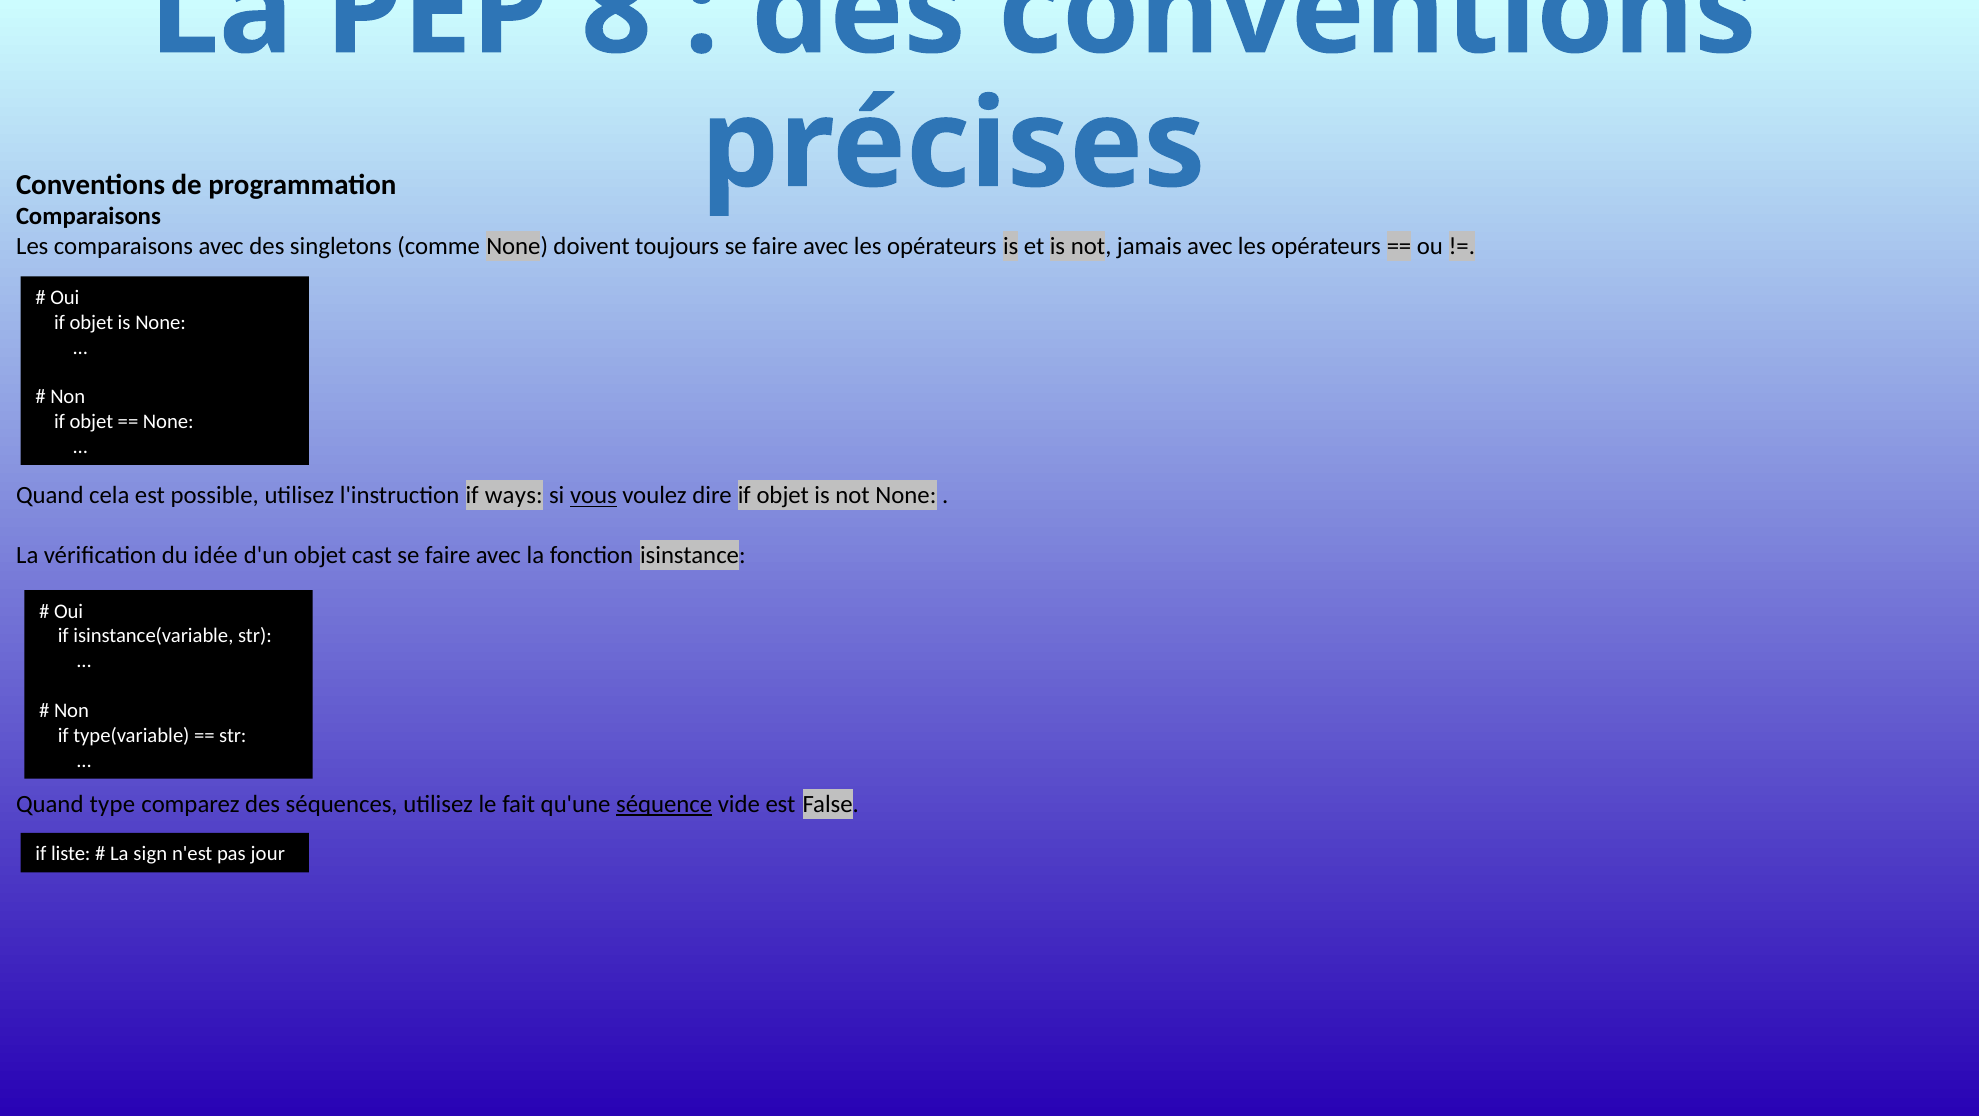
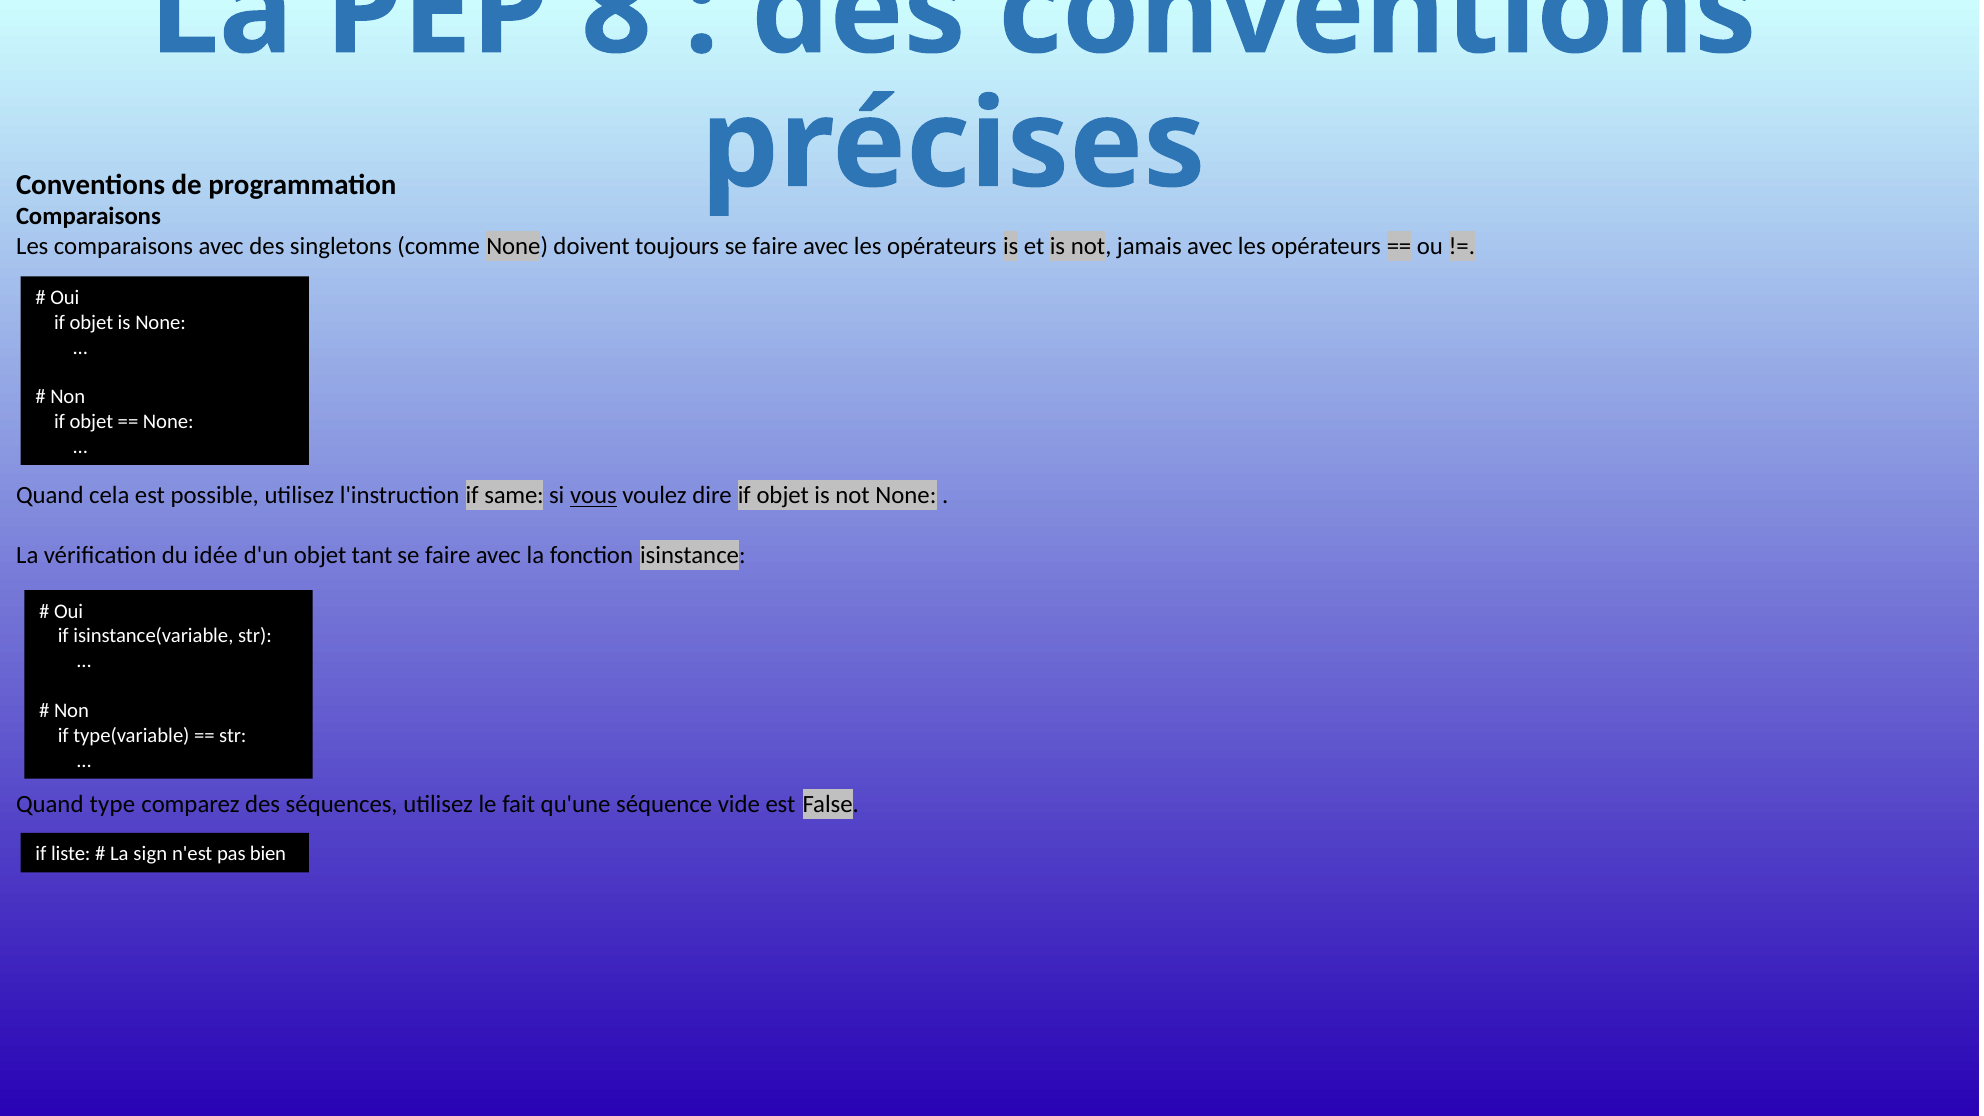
ways: ways -> same (514, 496)
cast: cast -> tant (372, 555)
séquence underline: present -> none (664, 804)
jour: jour -> bien (268, 854)
